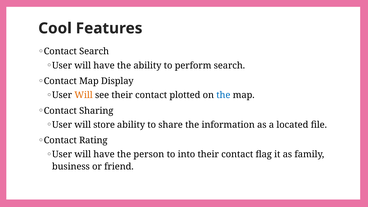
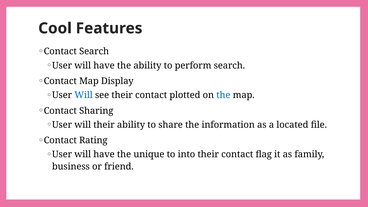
Will colour: orange -> blue (84, 95)
will store: store -> their (104, 125)
person: person -> unique (149, 154)
